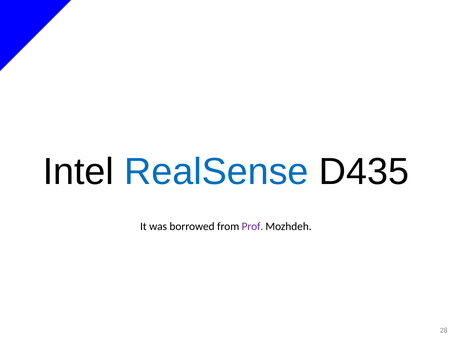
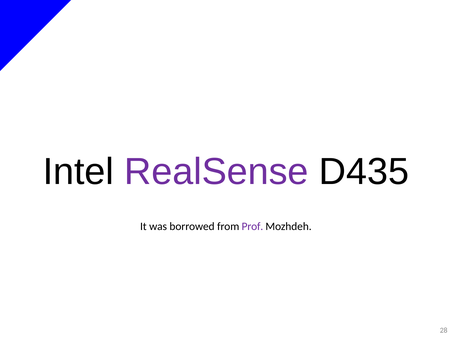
RealSense colour: blue -> purple (216, 172)
